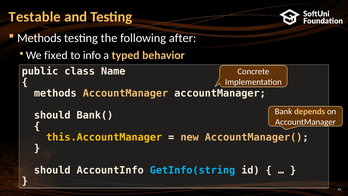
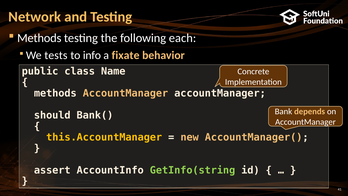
Testable: Testable -> Network (35, 17)
after: after -> each (183, 38)
fixed: fixed -> tests (56, 55)
typed: typed -> fixate (126, 55)
should: should -> assert (52, 170)
GetInfo(string colour: light blue -> light green (192, 170)
